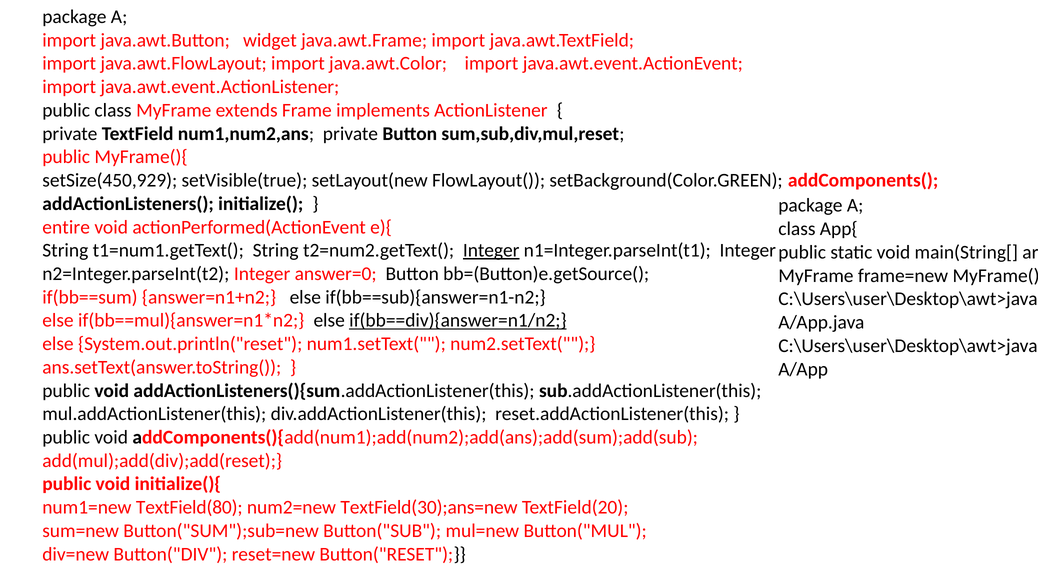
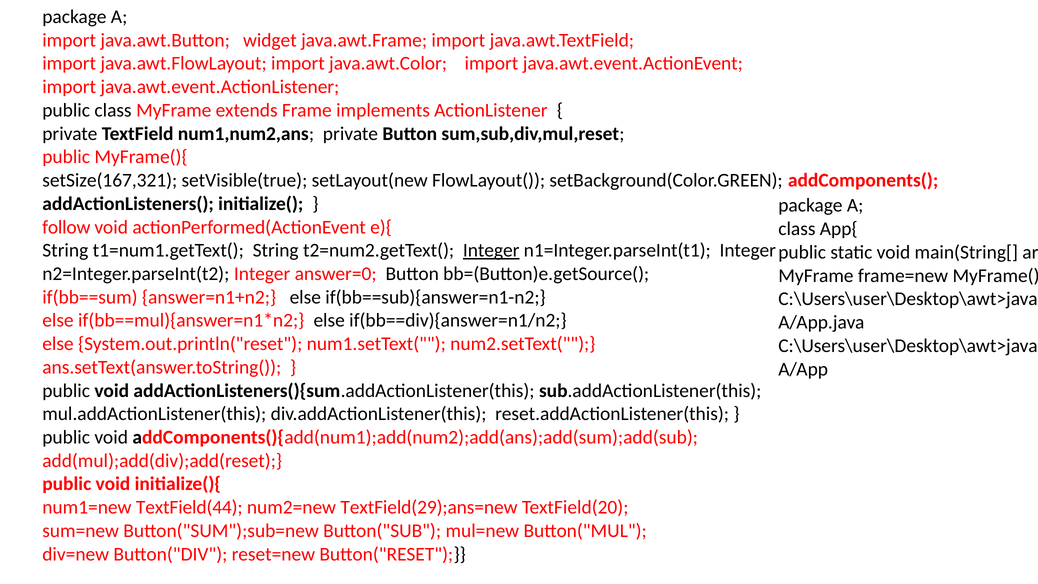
setSize(450,929: setSize(450,929 -> setSize(167,321 (110, 180)
entire: entire -> follow (66, 227)
if(bb==div){answer=n1/n2 underline: present -> none (458, 320)
TextField(80: TextField(80 -> TextField(44 (189, 507)
TextField(30);ans=new: TextField(30);ans=new -> TextField(29);ans=new (429, 507)
